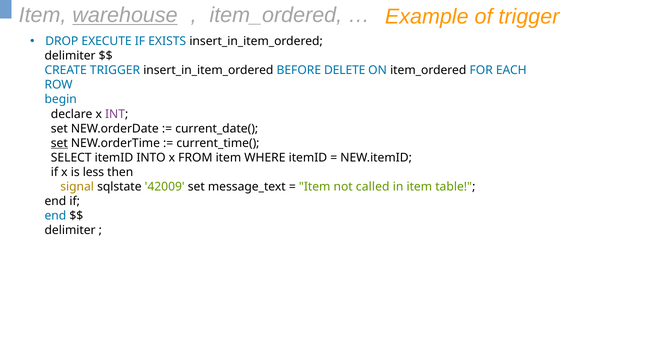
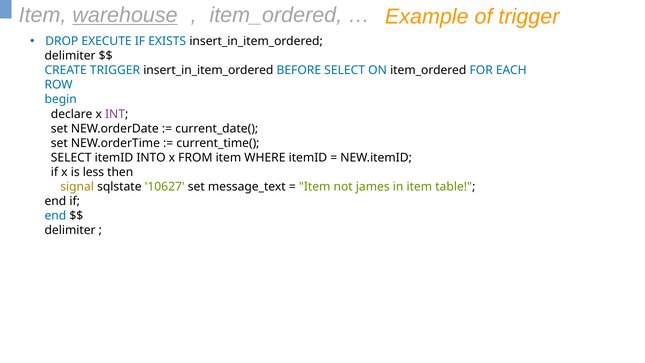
BEFORE DELETE: DELETE -> SELECT (345, 70)
set underline: present -> none (59, 143)
42009: 42009 -> 10627 (165, 187)
called: called -> james (373, 187)
